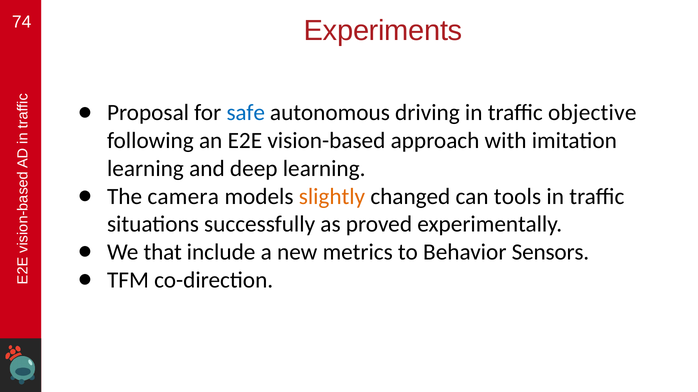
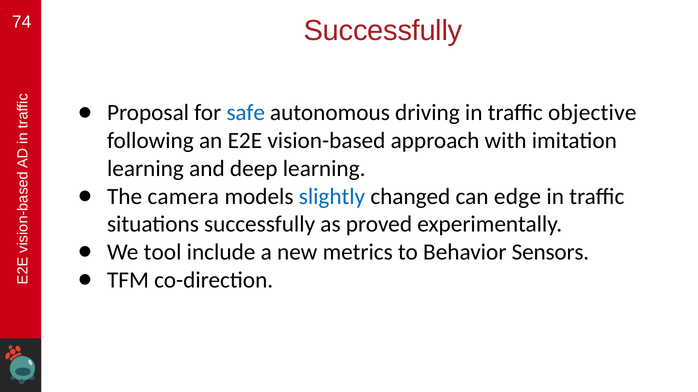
Experiments: Experiments -> Successfully (383, 30)
slightly colour: orange -> blue (332, 197)
tools: tools -> edge (517, 197)
that: that -> tool (163, 253)
